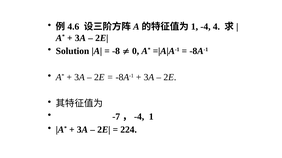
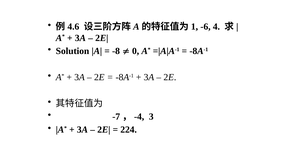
-4: -4 -> -6 (205, 27)
1: 1 -> 3 (151, 117)
